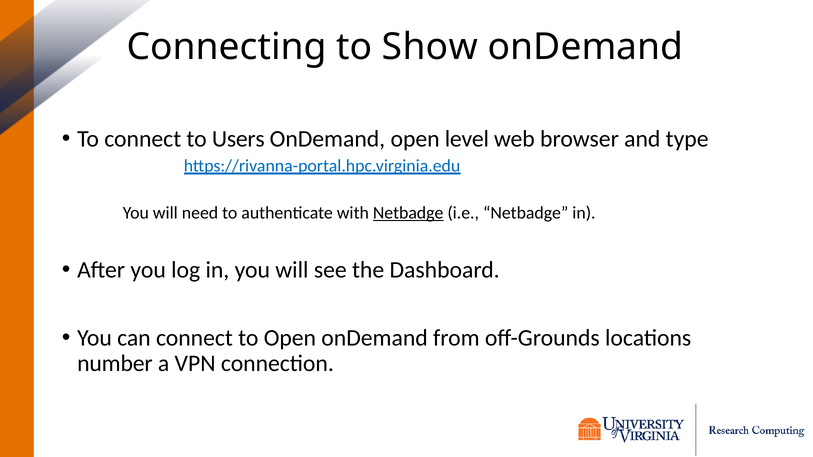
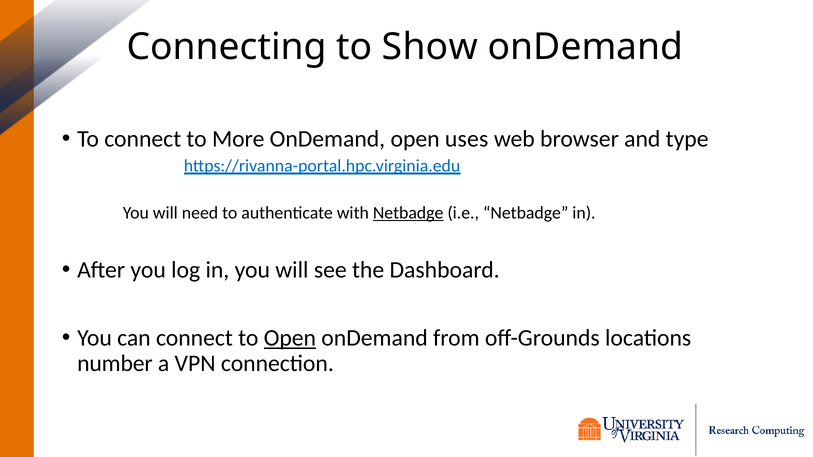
Users: Users -> More (238, 139)
level: level -> uses (467, 139)
Open underline: none -> present (290, 338)
